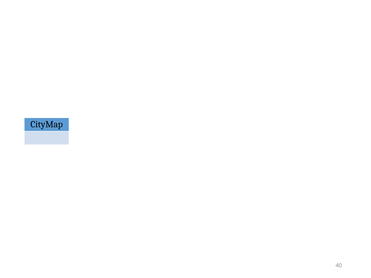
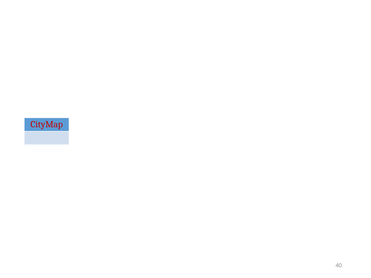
CityMap colour: black -> red (47, 124)
